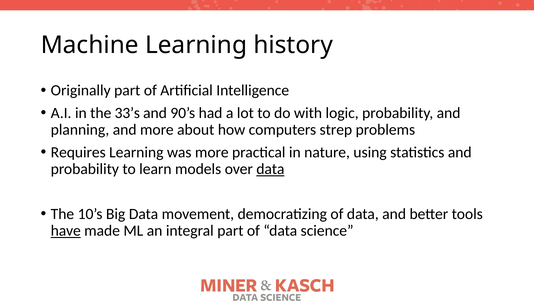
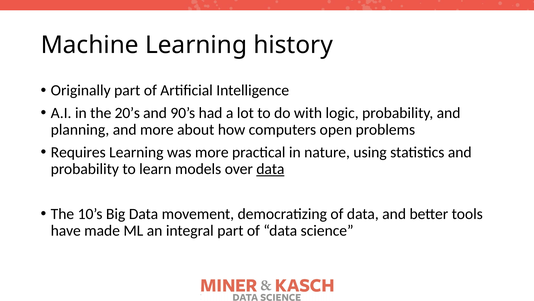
33’s: 33’s -> 20’s (127, 113)
strep: strep -> open (336, 129)
have underline: present -> none (66, 230)
